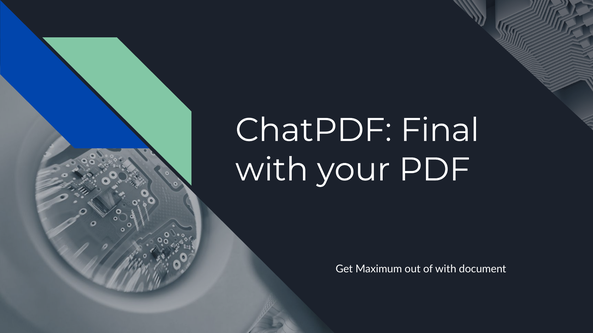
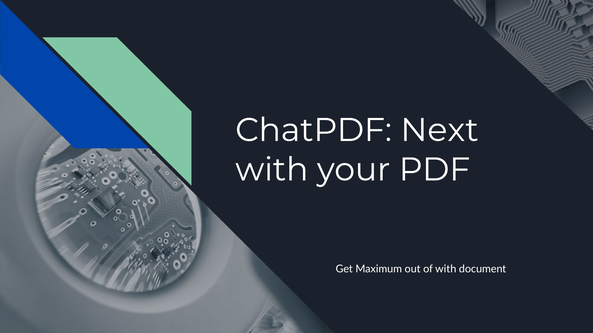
Final: Final -> Next (440, 130)
